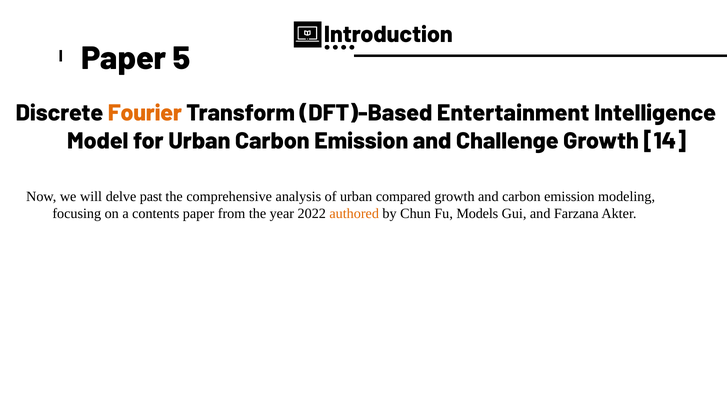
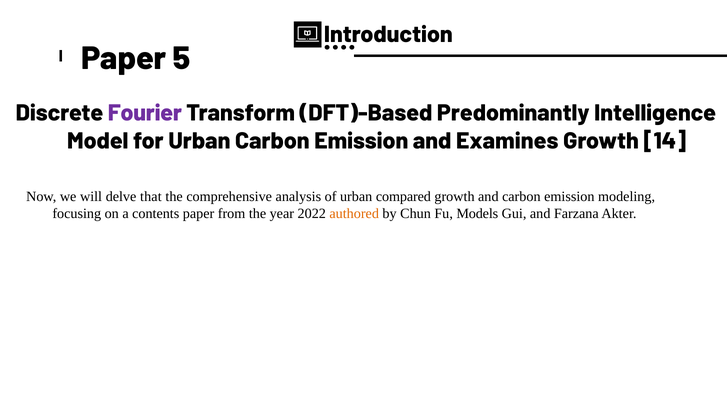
Fourier colour: orange -> purple (145, 113)
Entertainment: Entertainment -> Predominantly (513, 113)
Challenge: Challenge -> Examines (507, 141)
past: past -> that (151, 197)
